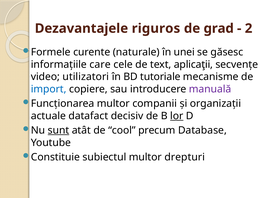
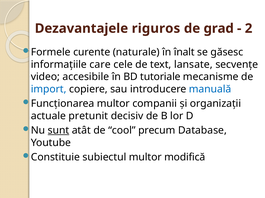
unei: unei -> înalt (184, 52)
aplicaţii: aplicaţii -> lansate (193, 65)
utilizatori: utilizatori -> accesibile (86, 77)
manuală colour: purple -> blue (210, 89)
datafact: datafact -> pretunit (88, 116)
lor underline: present -> none (177, 116)
drepturi: drepturi -> modifică (185, 158)
